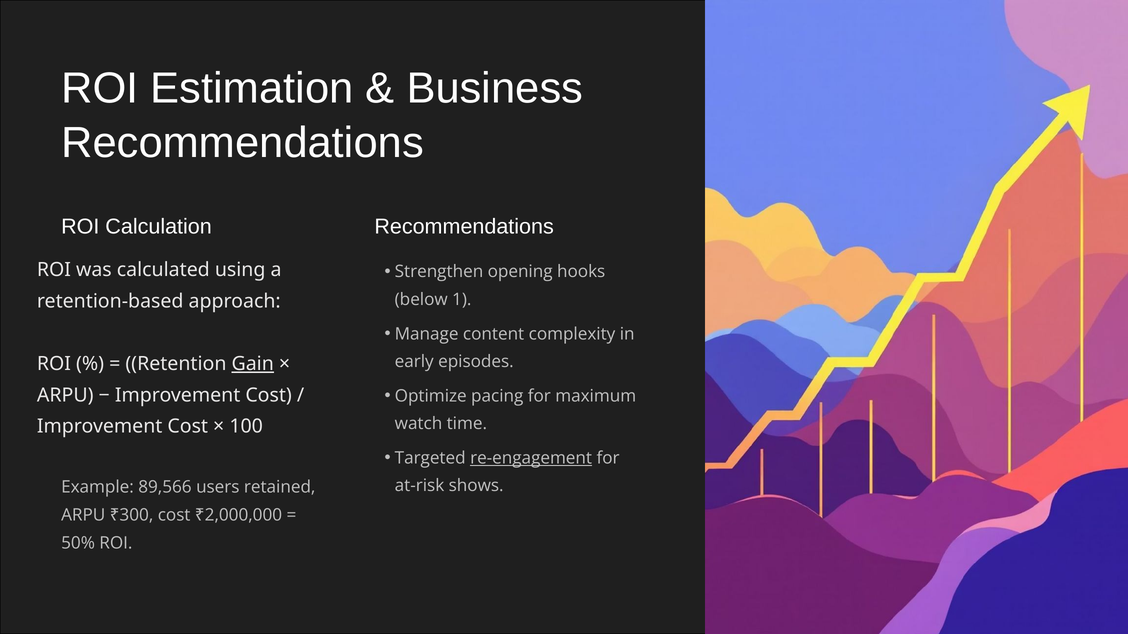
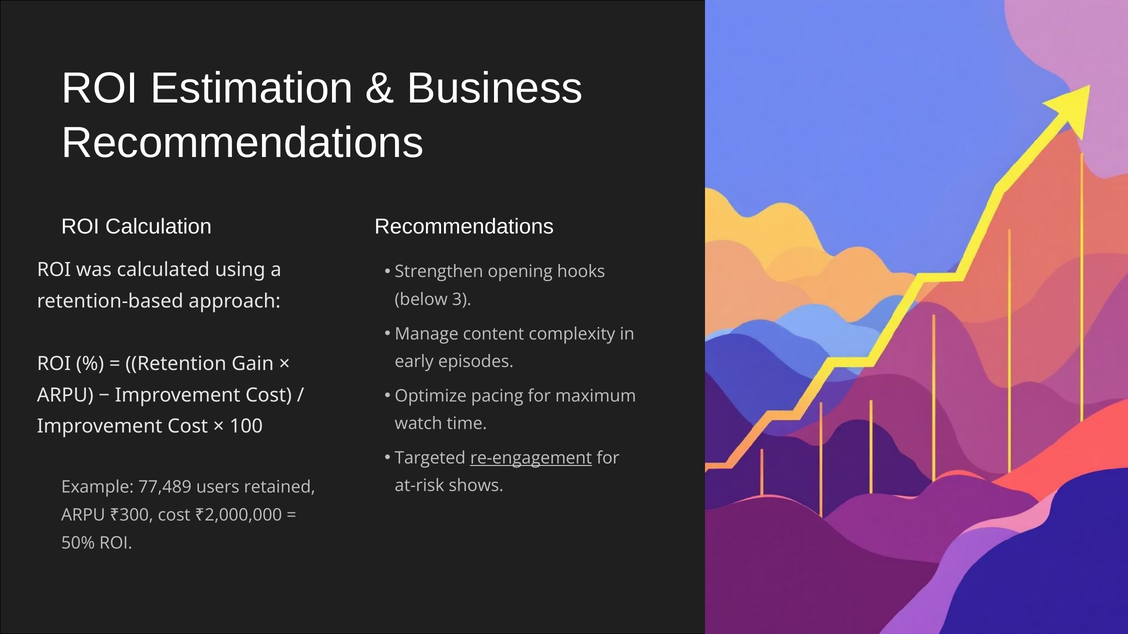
1: 1 -> 3 (462, 300)
Gain underline: present -> none (253, 364)
89,566: 89,566 -> 77,489 (165, 488)
